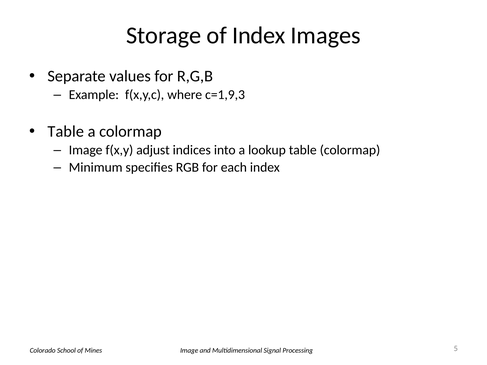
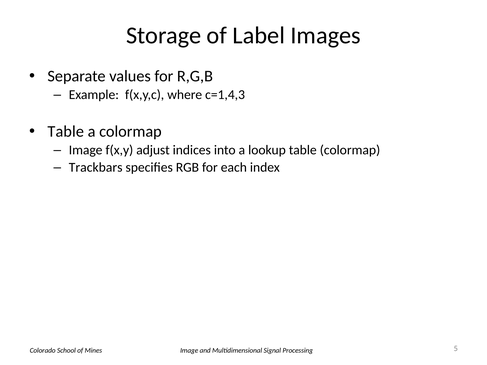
of Index: Index -> Label (259, 35)
c=1,9,3: c=1,9,3 -> c=1,4,3 (225, 95)
Minimum: Minimum -> Trackbars (96, 168)
